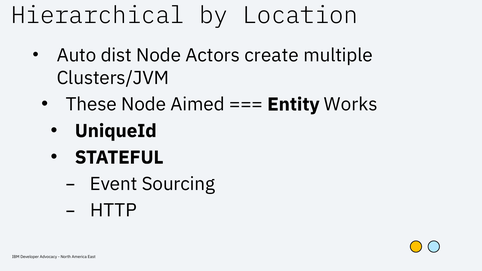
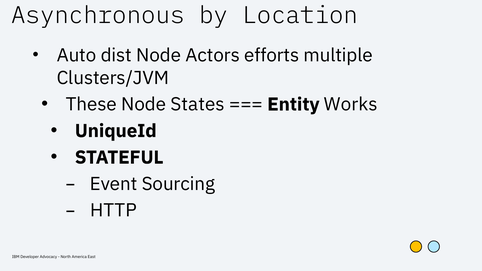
Hierarchical: Hierarchical -> Asynchronous (98, 15)
create: create -> efforts (272, 55)
Aimed: Aimed -> States (198, 104)
